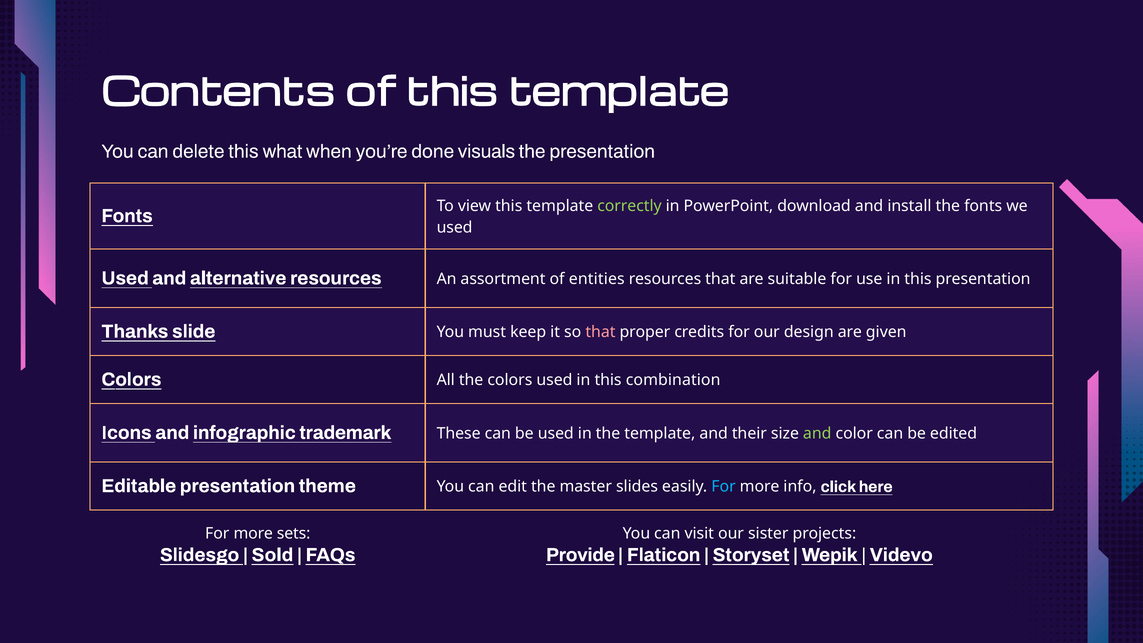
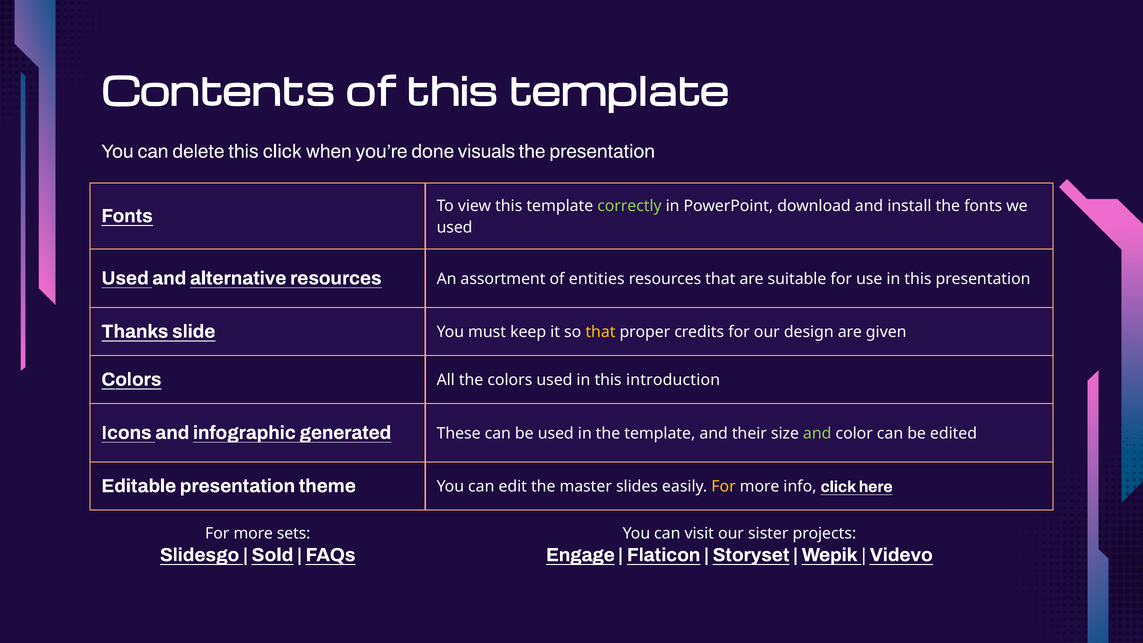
this what: what -> click (282, 151)
that colour: pink -> yellow (600, 332)
combination: combination -> introduction (673, 380)
trademark: trademark -> generated (345, 433)
For colour: light blue -> yellow (724, 487)
Provide: Provide -> Engage (580, 555)
